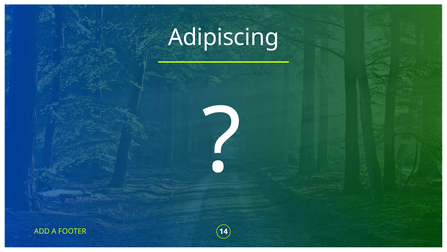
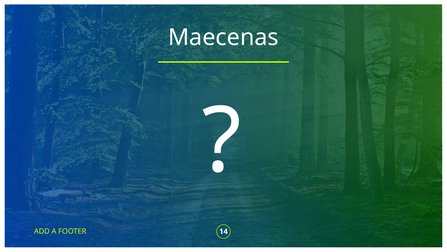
Adipiscing: Adipiscing -> Maecenas (223, 38)
